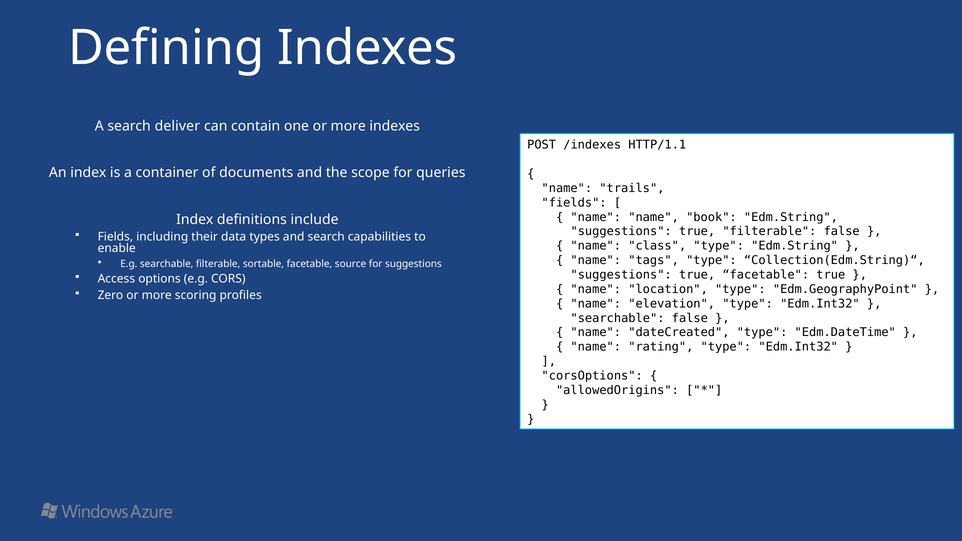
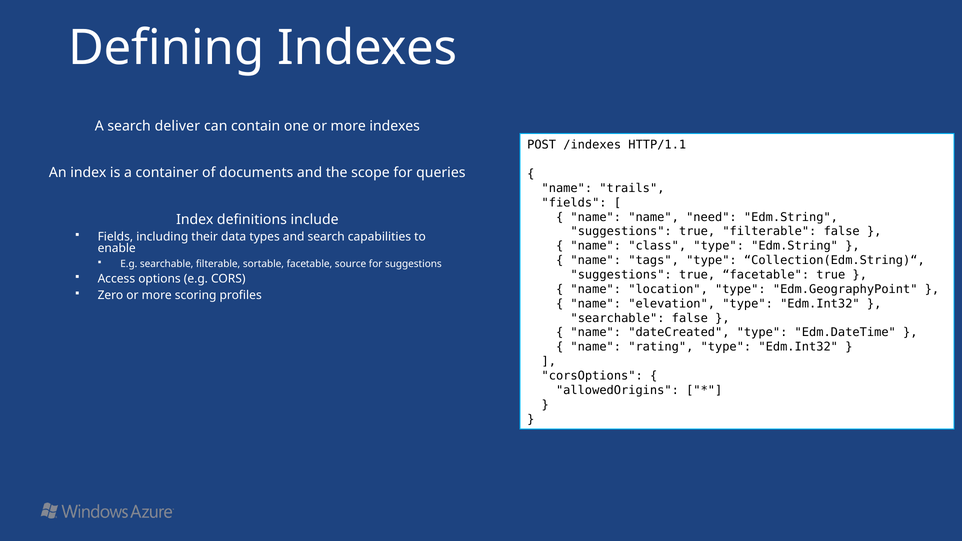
book: book -> need (711, 217)
